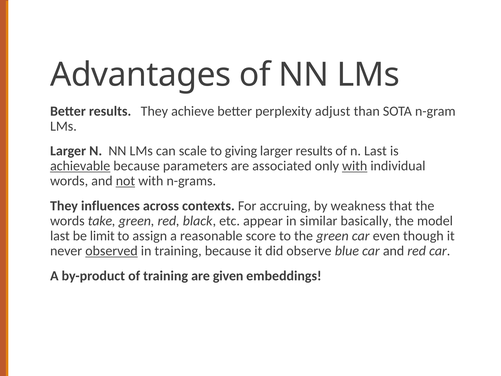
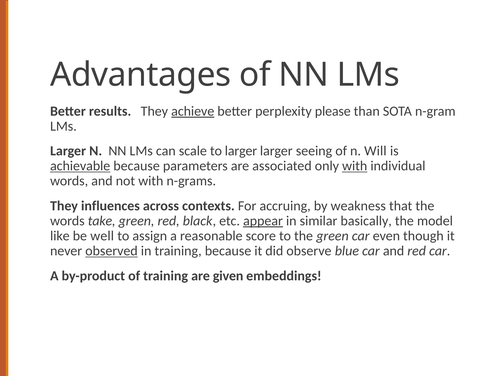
achieve underline: none -> present (193, 111)
adjust: adjust -> please (333, 111)
to giving: giving -> larger (241, 151)
larger results: results -> seeing (314, 151)
n Last: Last -> Will (375, 151)
not underline: present -> none (125, 181)
appear underline: none -> present (263, 221)
last: last -> like (60, 236)
limit: limit -> well (102, 236)
